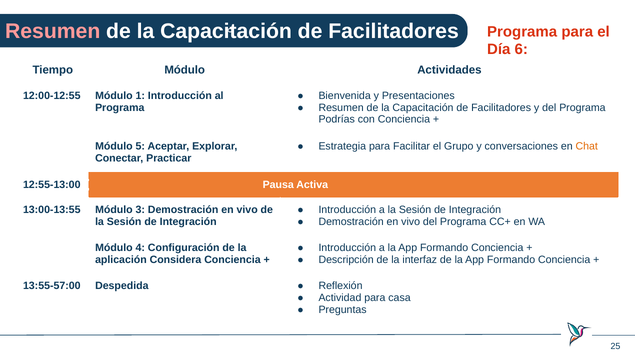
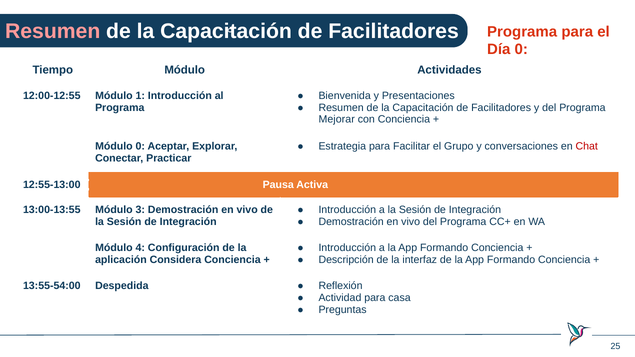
Día 6: 6 -> 0 (521, 50)
Podrías: Podrías -> Mejorar (337, 119)
Chat colour: orange -> red (587, 147)
Módulo 5: 5 -> 0 (140, 147)
13:55-57:00: 13:55-57:00 -> 13:55-54:00 (52, 286)
